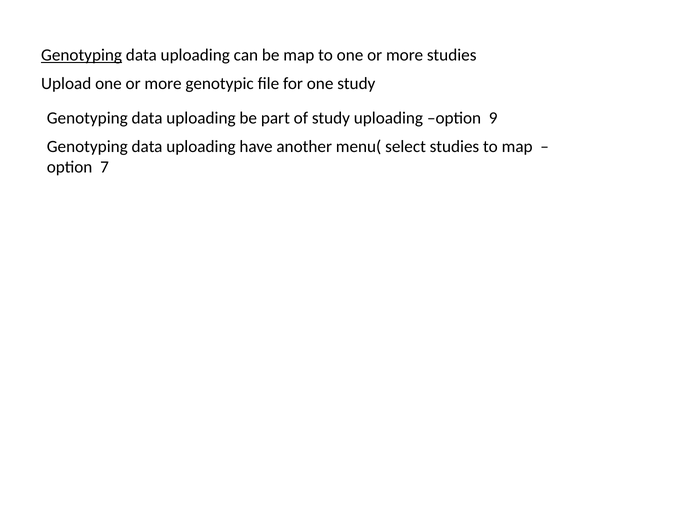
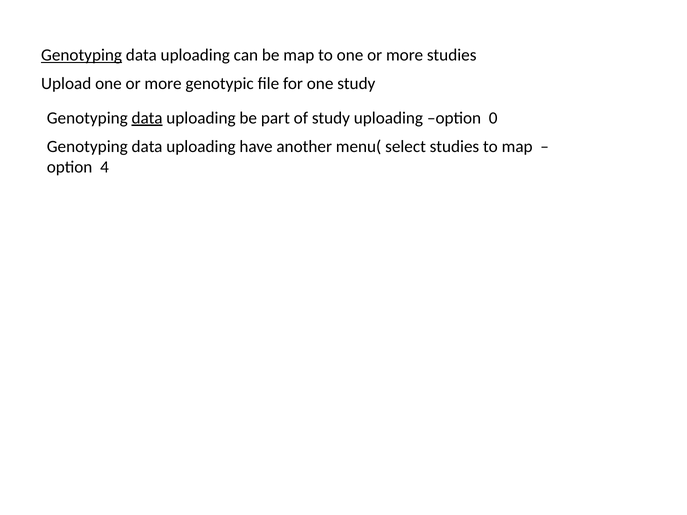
data underline: none -> present (147, 118)
9: 9 -> 0 (493, 118)
7: 7 -> 4 (104, 167)
